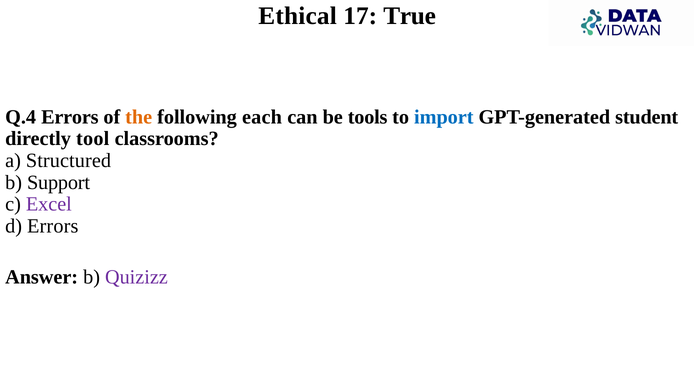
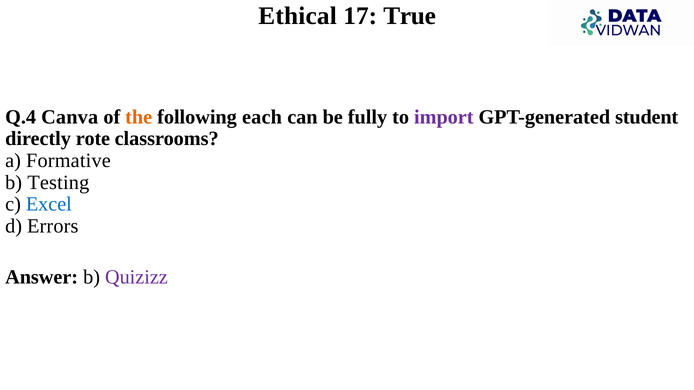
Q.4 Errors: Errors -> Canva (70, 117)
tools: tools -> fully (368, 117)
import colour: blue -> purple (444, 117)
tool: tool -> rote (93, 139)
Structured: Structured -> Formative (68, 161)
Support: Support -> Testing (58, 183)
Excel colour: purple -> blue (49, 204)
